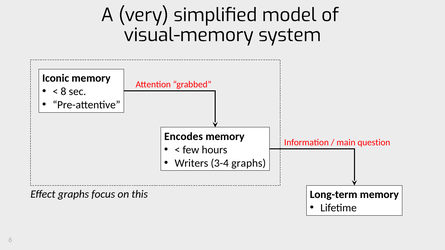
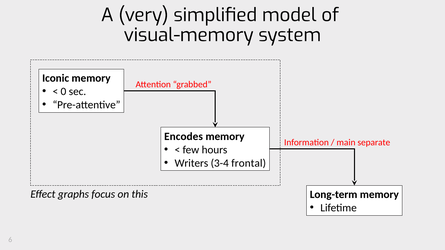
8: 8 -> 0 (63, 92)
question: question -> separate (374, 143)
3-4 graphs: graphs -> frontal (249, 163)
